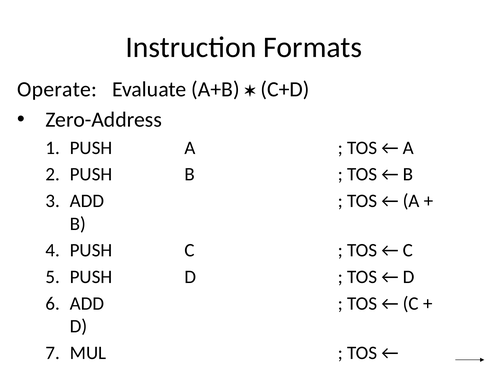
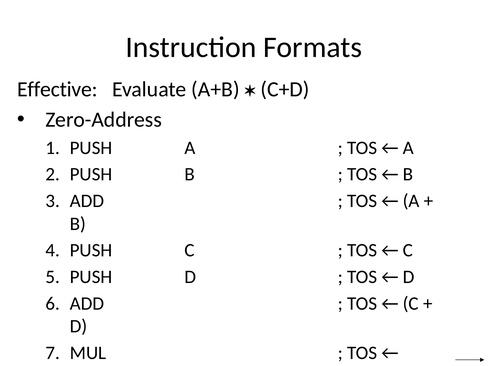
Operate: Operate -> Effective (57, 89)
